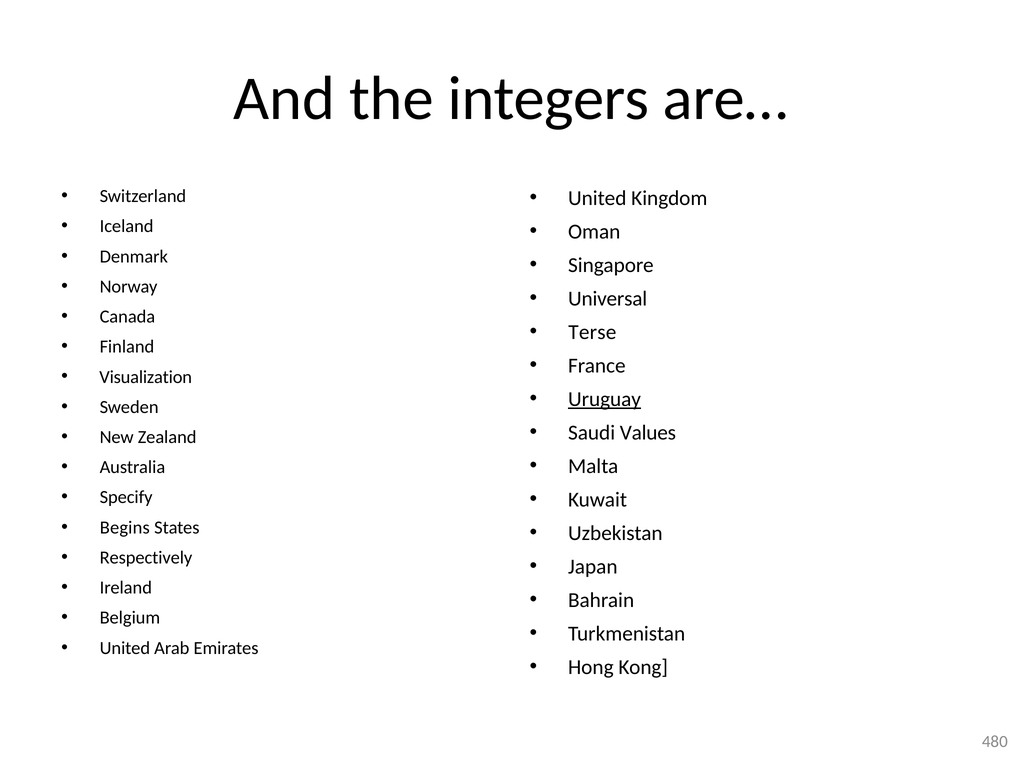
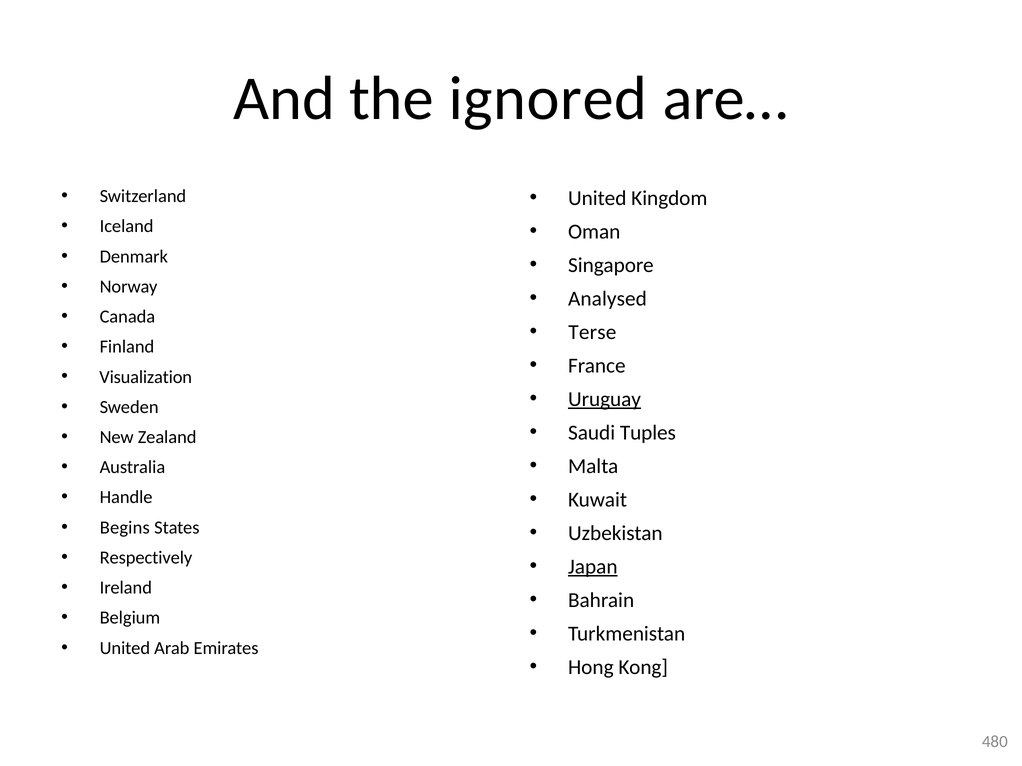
integers: integers -> ignored (548, 99)
Universal: Universal -> Analysed (607, 299)
Values: Values -> Tuples (648, 433)
Specify: Specify -> Handle (126, 498)
Japan underline: none -> present (593, 567)
